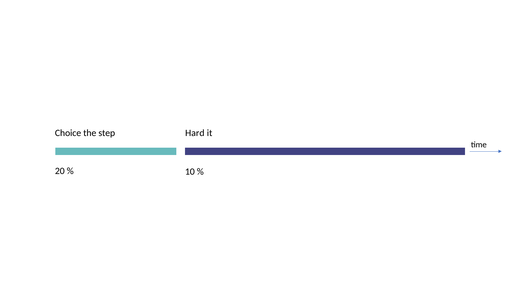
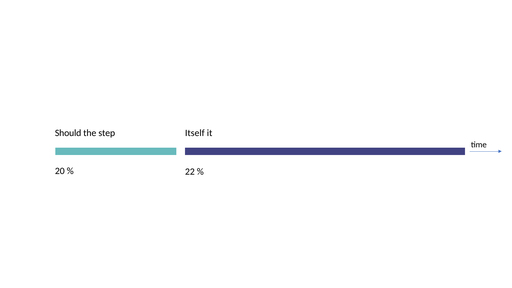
Choice: Choice -> Should (68, 133)
Hard: Hard -> Itself (195, 133)
10: 10 -> 22 (190, 172)
